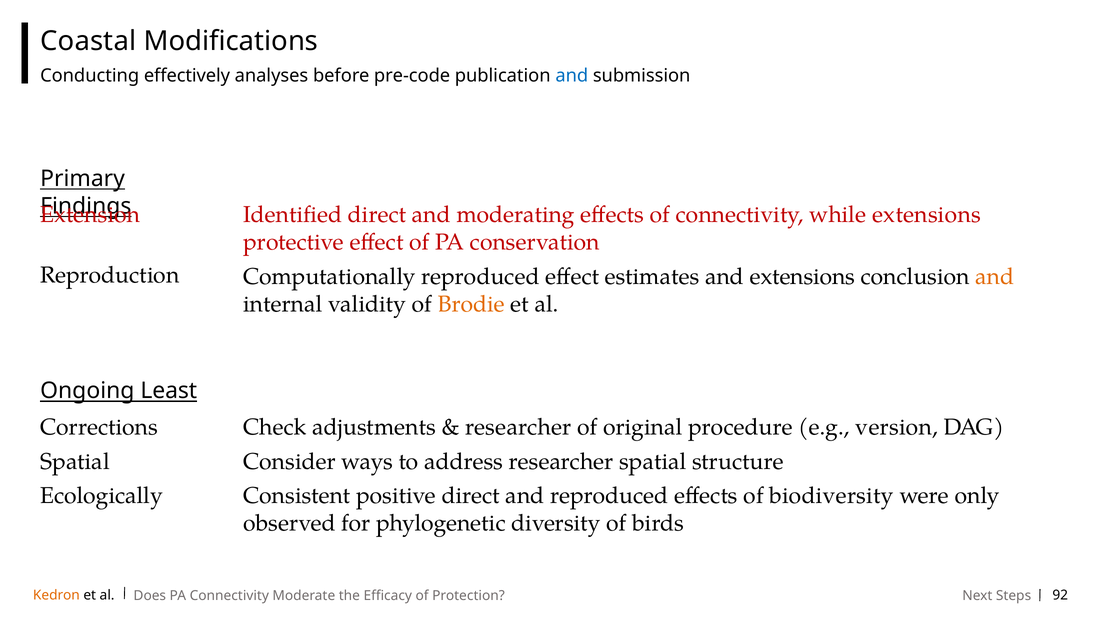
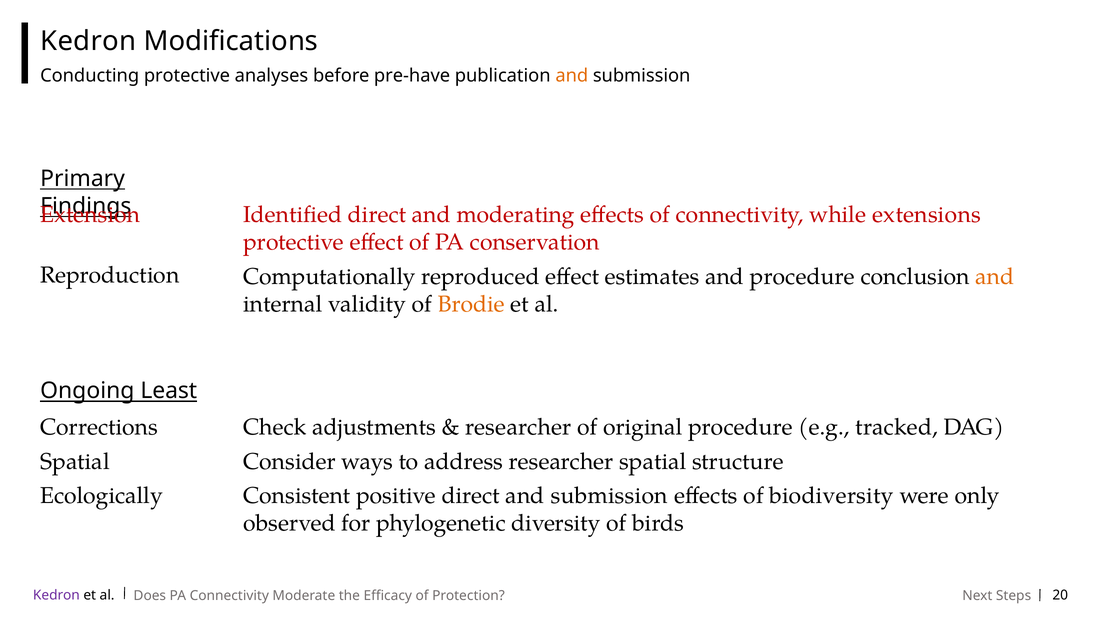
Coastal: Coastal -> Kedron (88, 41)
Conducting effectively: effectively -> protective (187, 76)
pre-code: pre-code -> pre-have (412, 76)
and colour: blue -> orange (572, 76)
and extensions: extensions -> procedure (802, 277)
version: version -> tracked (897, 427)
direct and reproduced: reproduced -> submission (609, 496)
Kedron colour: orange -> purple (56, 595)
92: 92 -> 20 (1060, 595)
